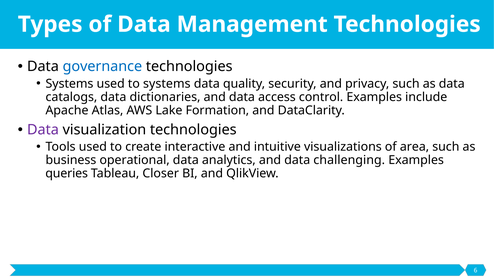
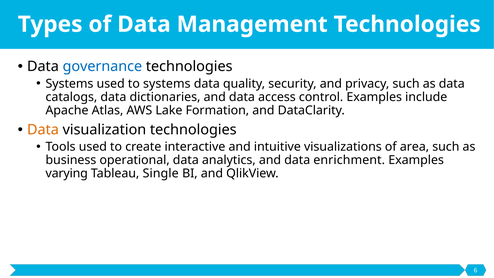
Data colour: purple -> orange (43, 130)
challenging: challenging -> enrichment (349, 160)
queries: queries -> varying (67, 173)
Closer: Closer -> Single (161, 173)
